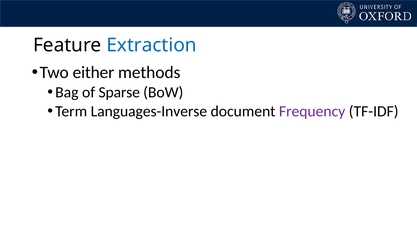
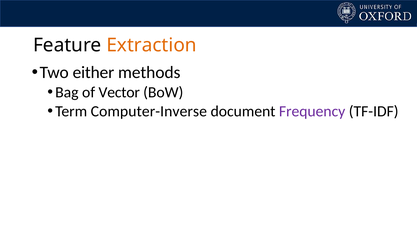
Extraction colour: blue -> orange (152, 45)
Sparse: Sparse -> Vector (119, 93)
Languages-Inverse: Languages-Inverse -> Computer-Inverse (149, 112)
